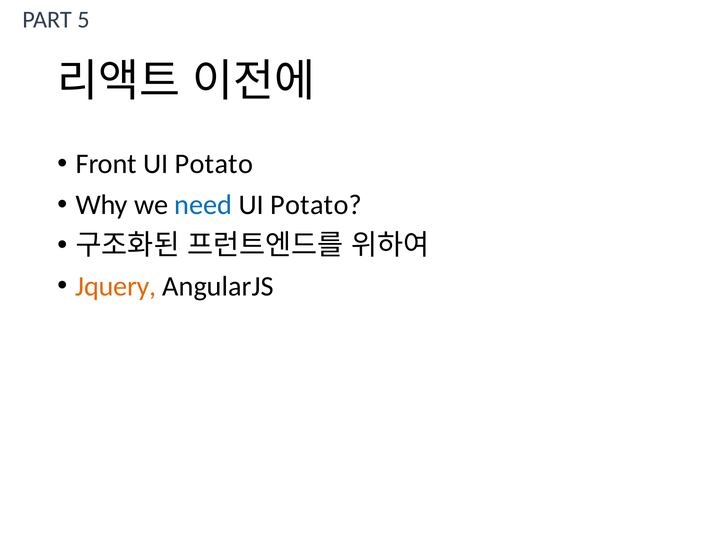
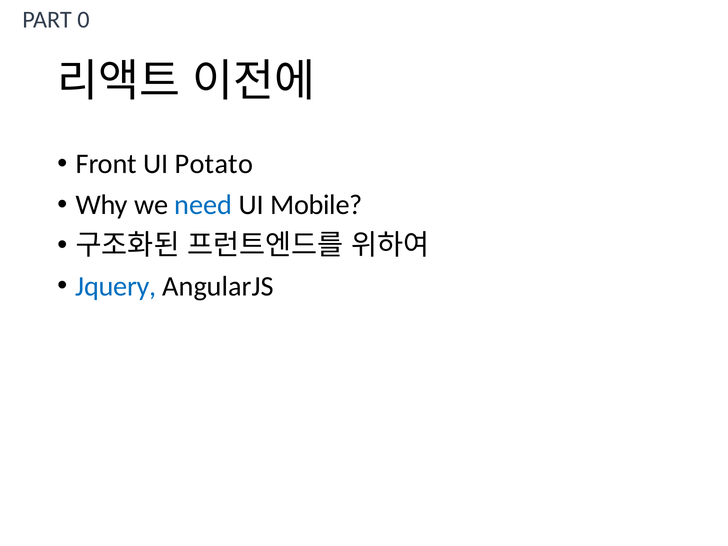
5: 5 -> 0 (83, 20)
Potato: Potato -> Mobile (316, 205)
Jquery colour: orange -> blue (116, 286)
